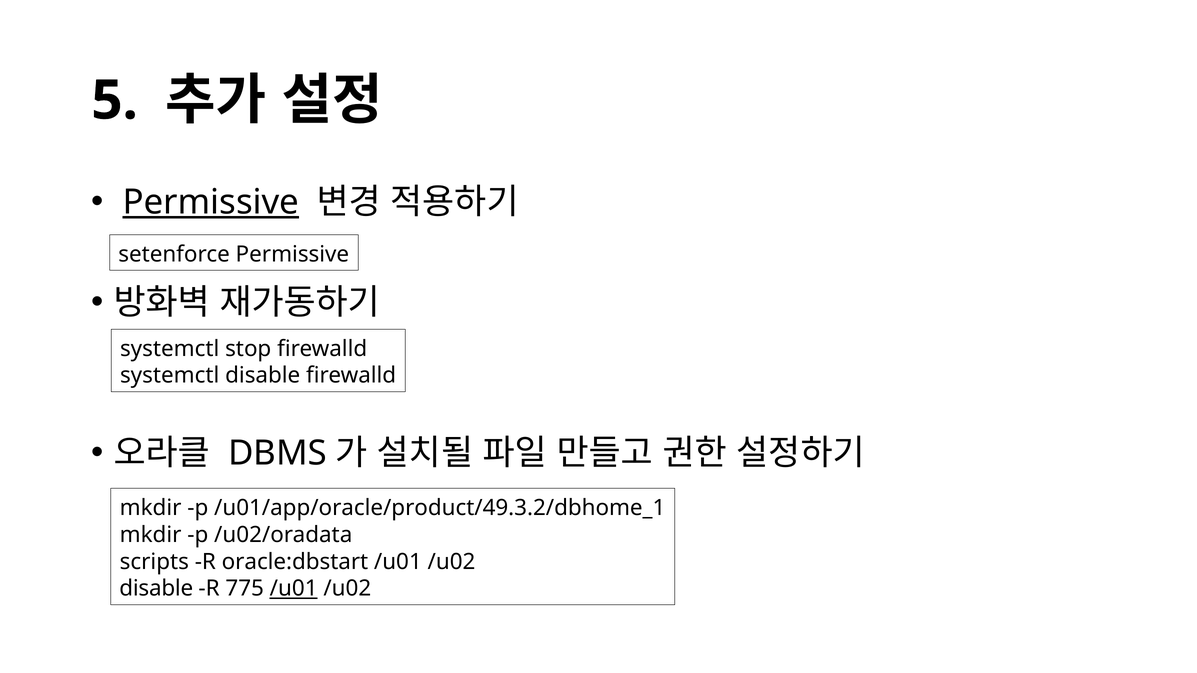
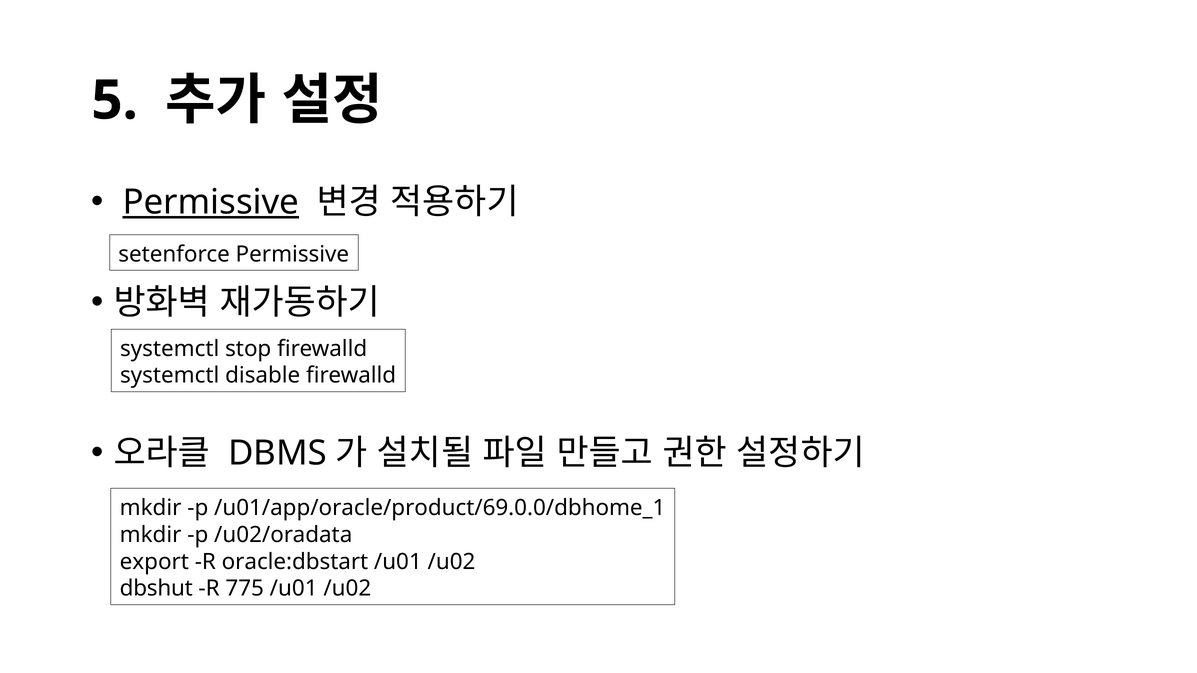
/u01/app/oracle/product/49.3.2/dbhome_1: /u01/app/oracle/product/49.3.2/dbhome_1 -> /u01/app/oracle/product/69.0.0/dbhome_1 (440, 508)
scripts: scripts -> export (154, 562)
disable: disable -> dbshut (156, 589)
/u01 underline: present -> none (294, 589)
